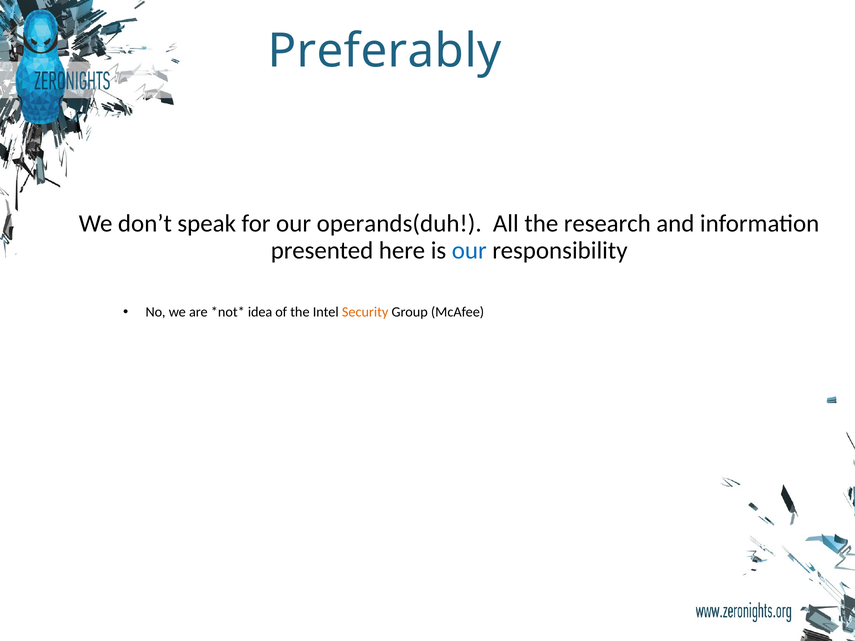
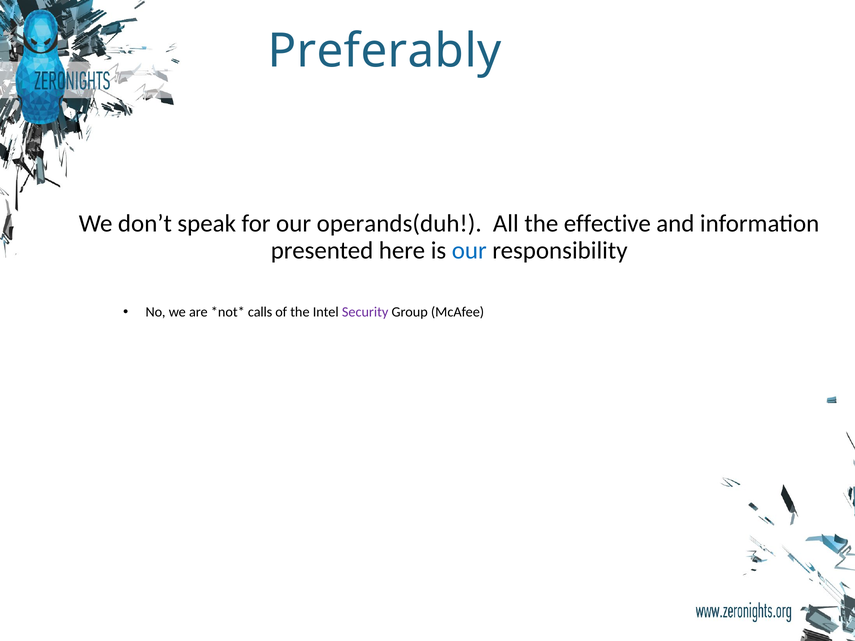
research: research -> effective (607, 224)
idea: idea -> calls (260, 312)
Security colour: orange -> purple (365, 312)
